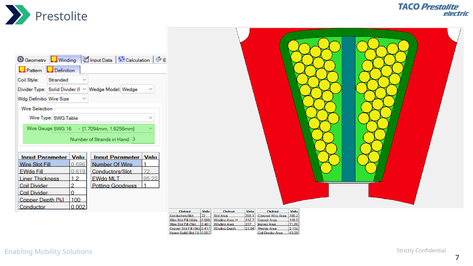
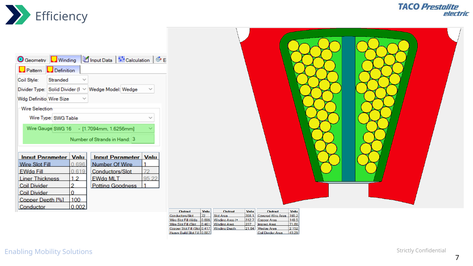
Prestolite: Prestolite -> Efficiency (61, 17)
